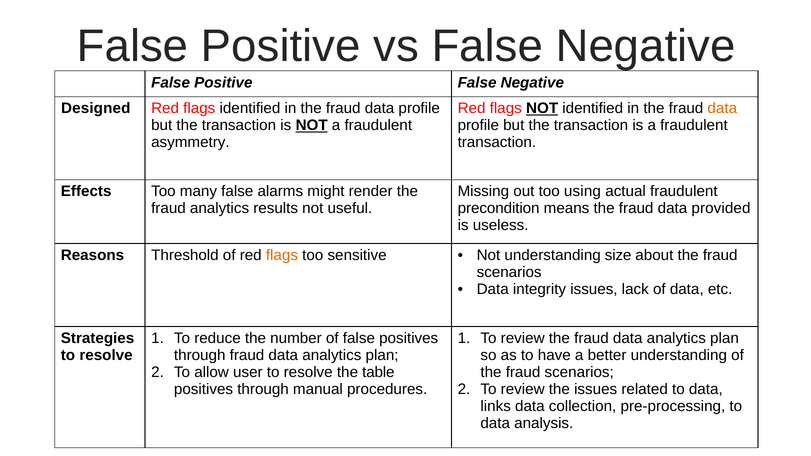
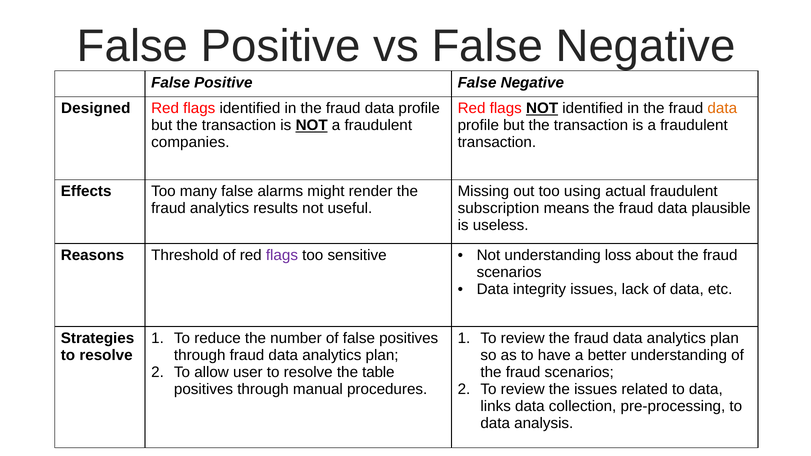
asymmetry: asymmetry -> companies (190, 143)
precondition: precondition -> subscription (499, 209)
provided: provided -> plausible (721, 209)
flags colour: orange -> purple (282, 255)
size: size -> loss (618, 255)
